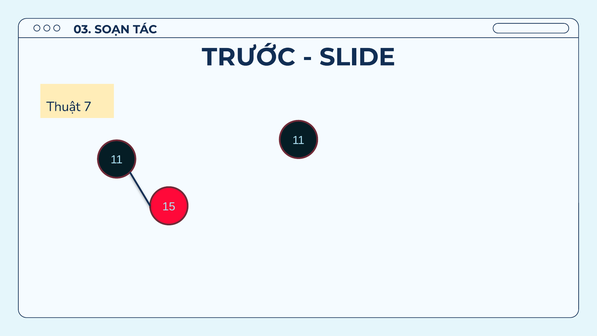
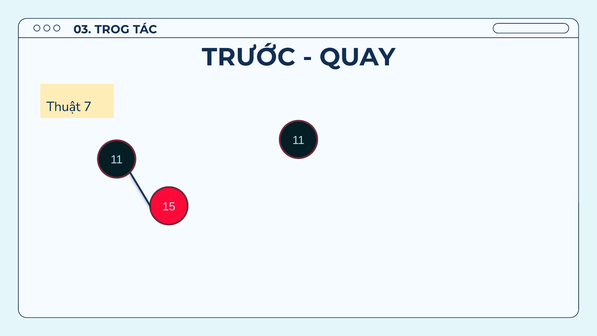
SOẠN: SOẠN -> TROG (112, 29)
SLIDE: SLIDE -> QUAY (357, 57)
